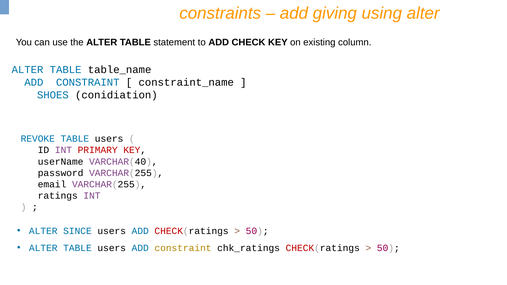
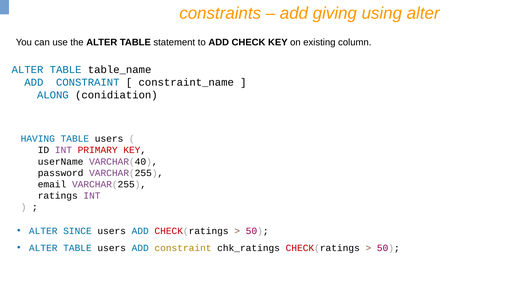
SHOES: SHOES -> ALONG (53, 95)
REVOKE: REVOKE -> HAVING (38, 139)
